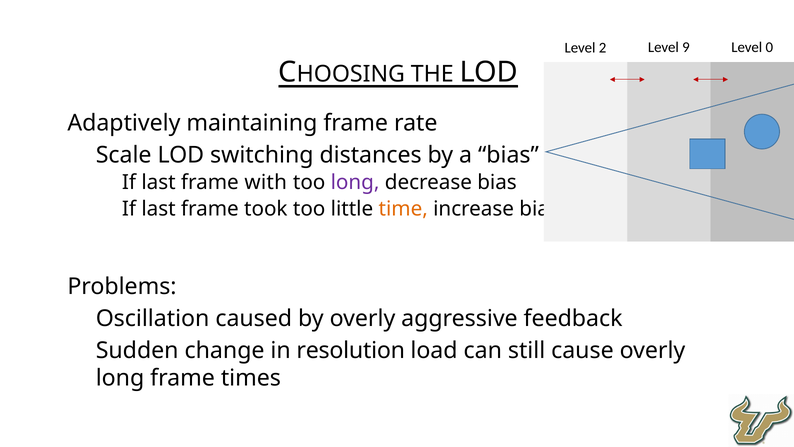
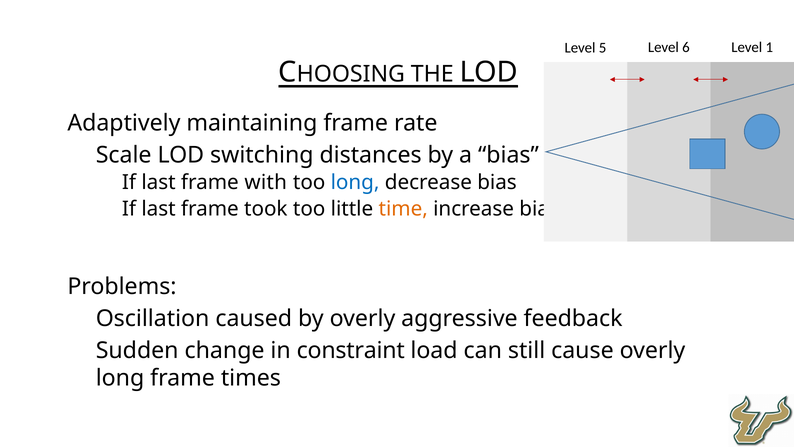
2: 2 -> 5 (603, 48)
9: 9 -> 6 (686, 47)
0: 0 -> 1 (769, 47)
long colour: purple -> blue (355, 182)
resolution: resolution -> constraint (351, 350)
